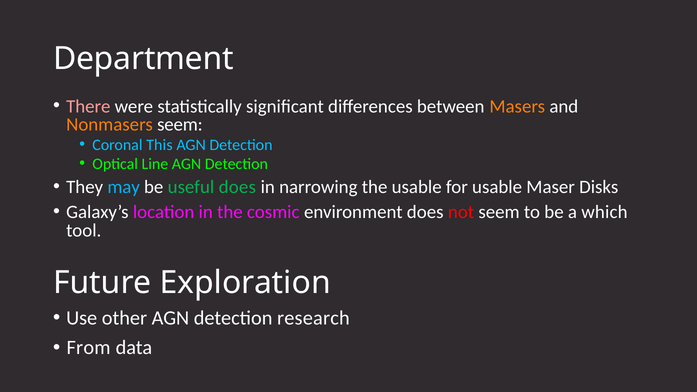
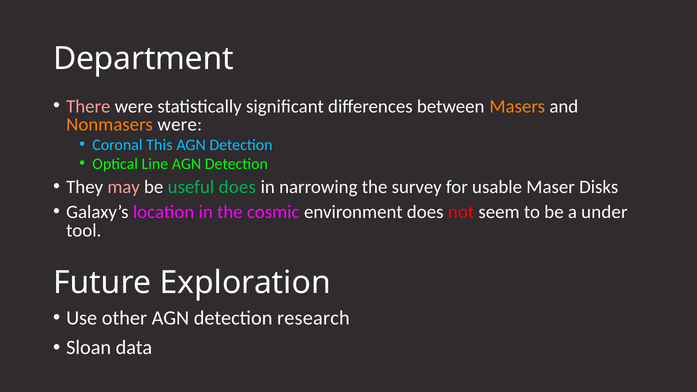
Nonmasers seem: seem -> were (180, 125)
may colour: light blue -> pink (124, 187)
the usable: usable -> survey (417, 187)
which: which -> under (604, 212)
From: From -> Sloan (89, 348)
